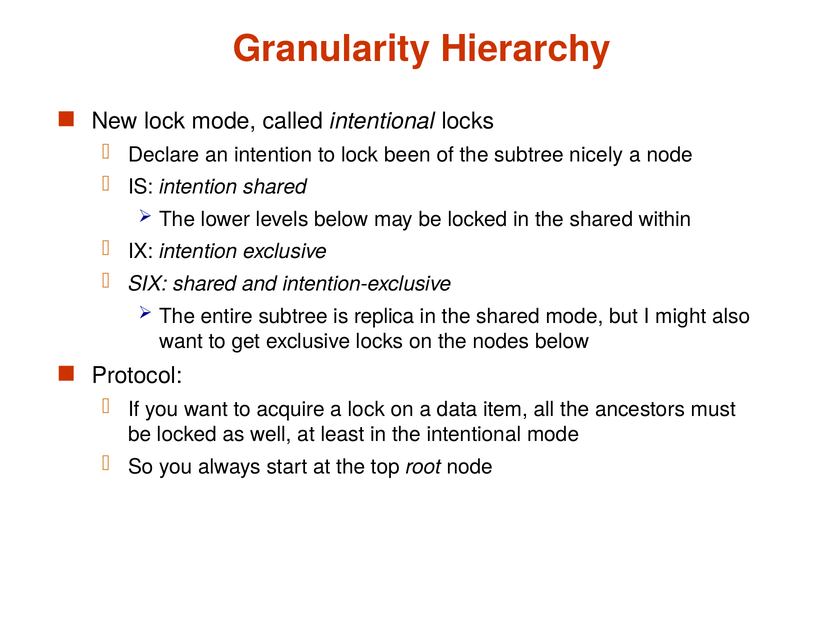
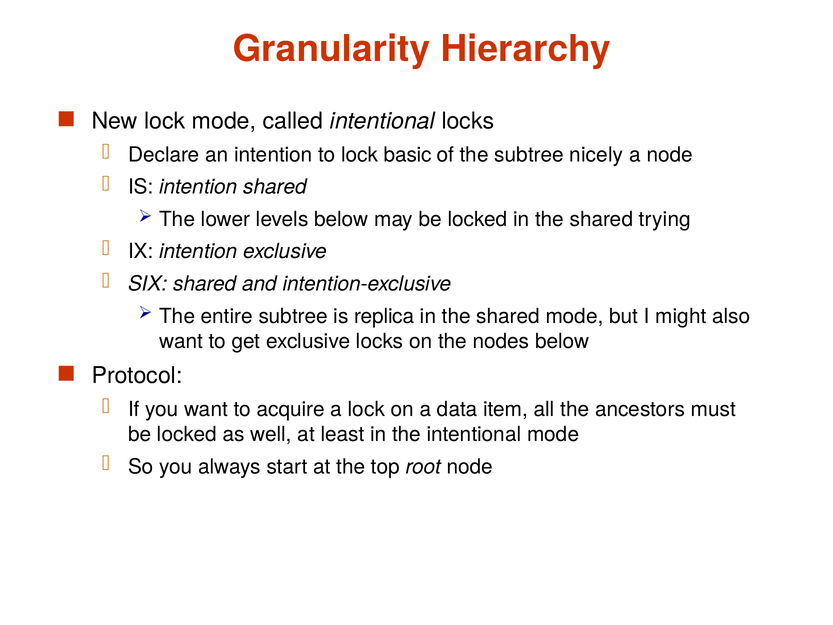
been: been -> basic (408, 155)
within: within -> trying (665, 219)
